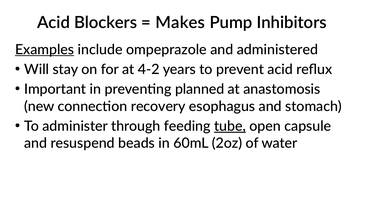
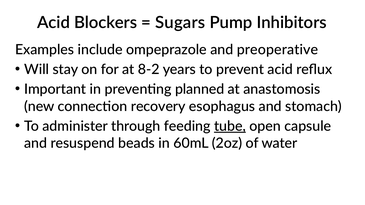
Makes: Makes -> Sugars (180, 23)
Examples underline: present -> none (45, 50)
administered: administered -> preoperative (277, 50)
4-2: 4-2 -> 8-2 (149, 70)
